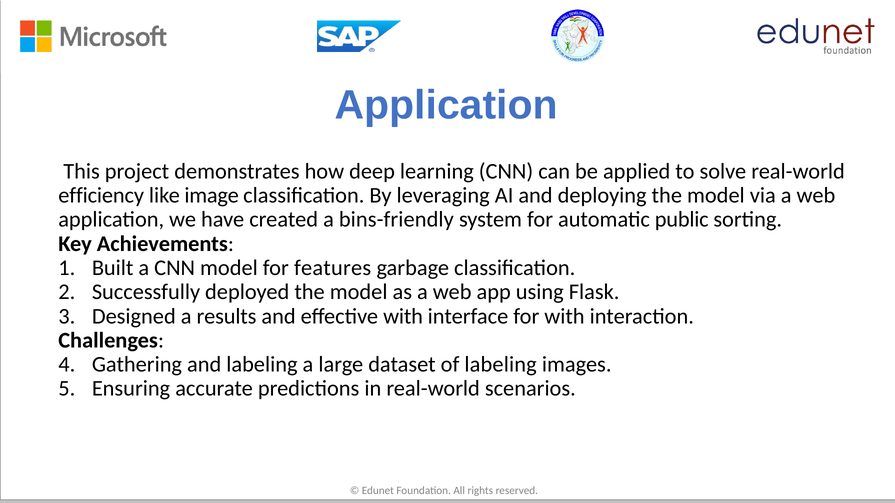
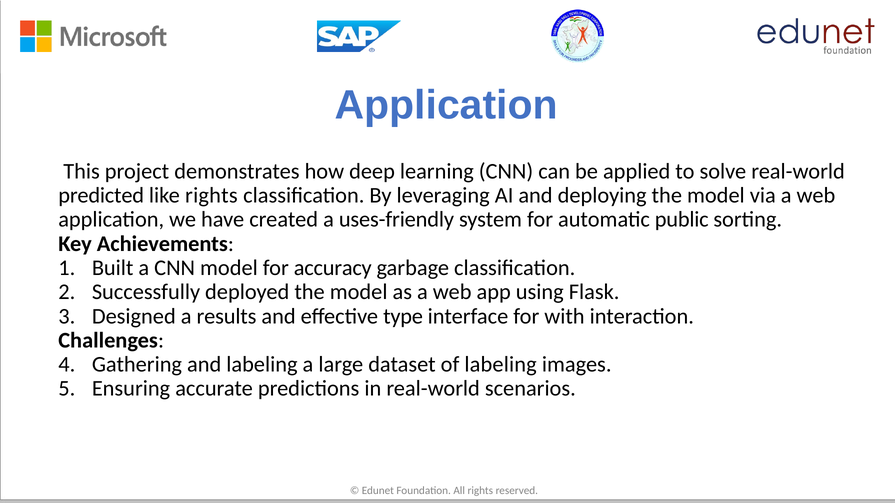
efficiency: efficiency -> predicted (101, 196)
like image: image -> rights (211, 196)
bins-friendly: bins-friendly -> uses-friendly (396, 220)
features: features -> accuracy (333, 268)
effective with: with -> type (403, 316)
